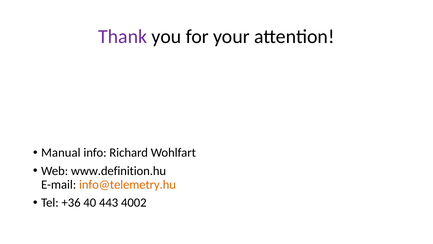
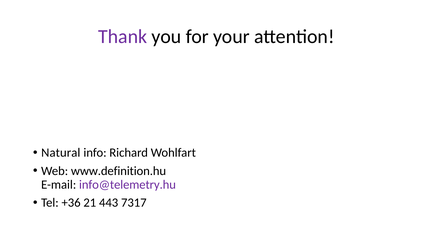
Manual: Manual -> Natural (61, 152)
info@telemetry.hu colour: orange -> purple (127, 184)
40: 40 -> 21 (90, 202)
4002: 4002 -> 7317 (134, 202)
